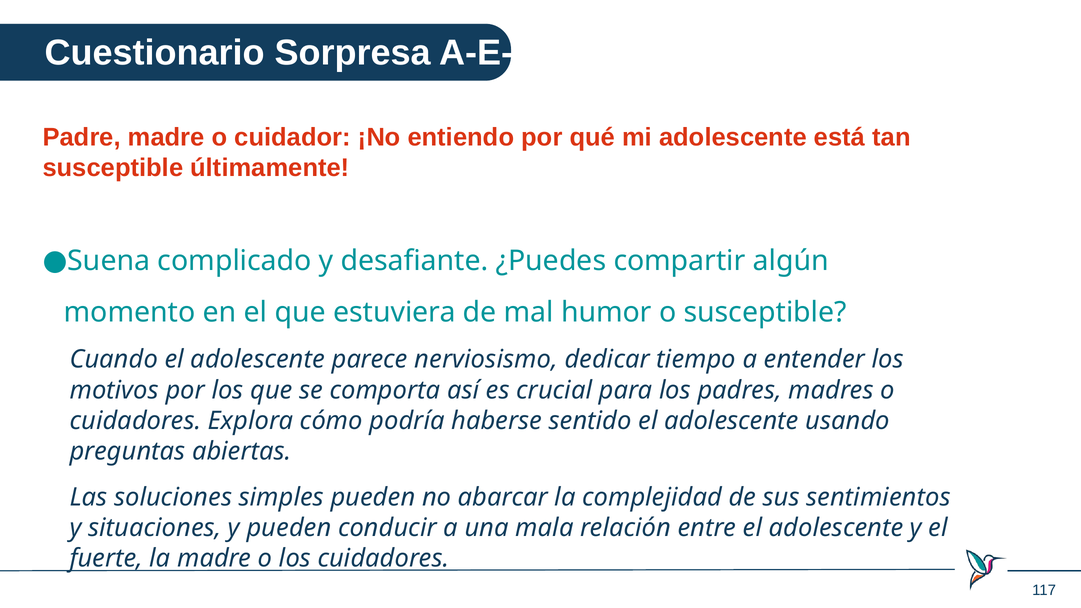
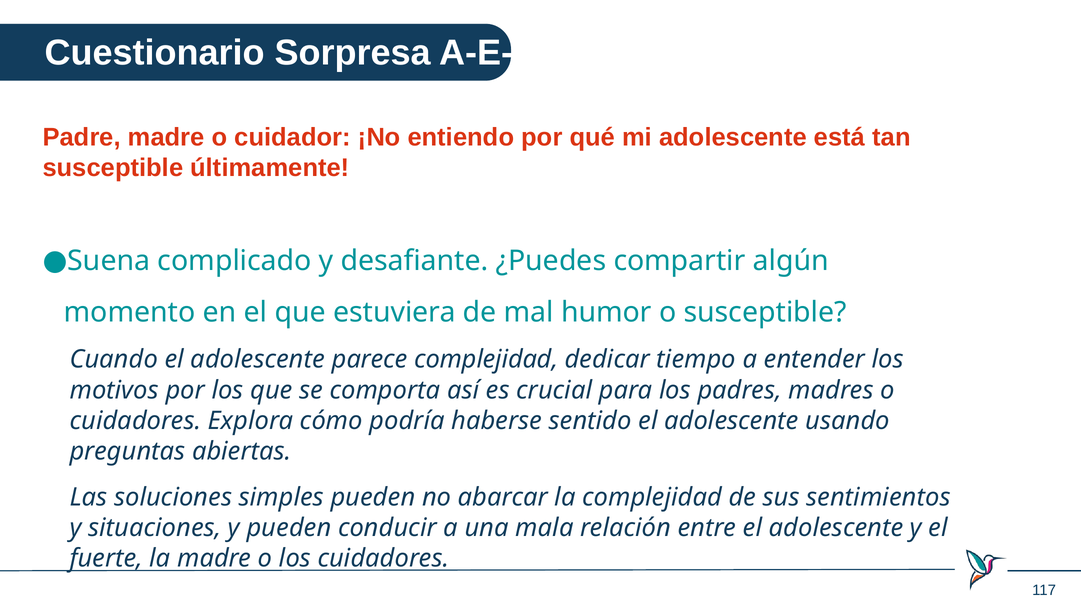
parece nerviosismo: nerviosismo -> complejidad (486, 360)
